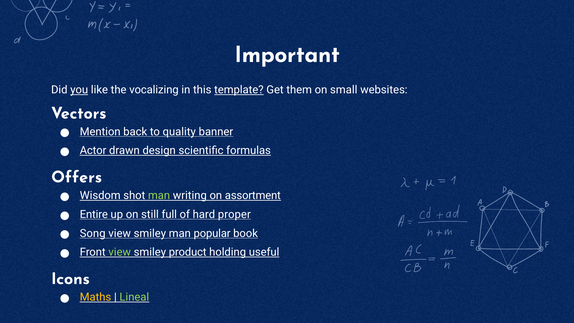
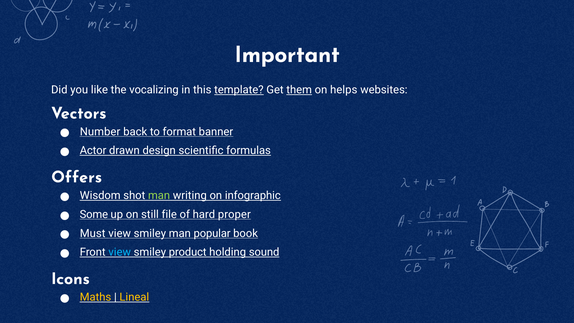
you underline: present -> none (79, 90)
them underline: none -> present (299, 90)
small: small -> helps (344, 90)
Mention: Mention -> Number (100, 132)
quality: quality -> format (179, 132)
assortment: assortment -> infographic (253, 195)
Entire: Entire -> Some (94, 214)
full: full -> file (169, 214)
Song: Song -> Must (93, 233)
view colour: light green -> light blue (120, 252)
useful: useful -> sound (264, 252)
Lineal colour: light green -> yellow (134, 297)
